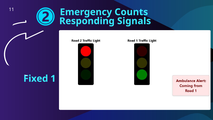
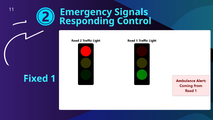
Counts: Counts -> Signals (131, 12)
Signals: Signals -> Control (134, 21)
